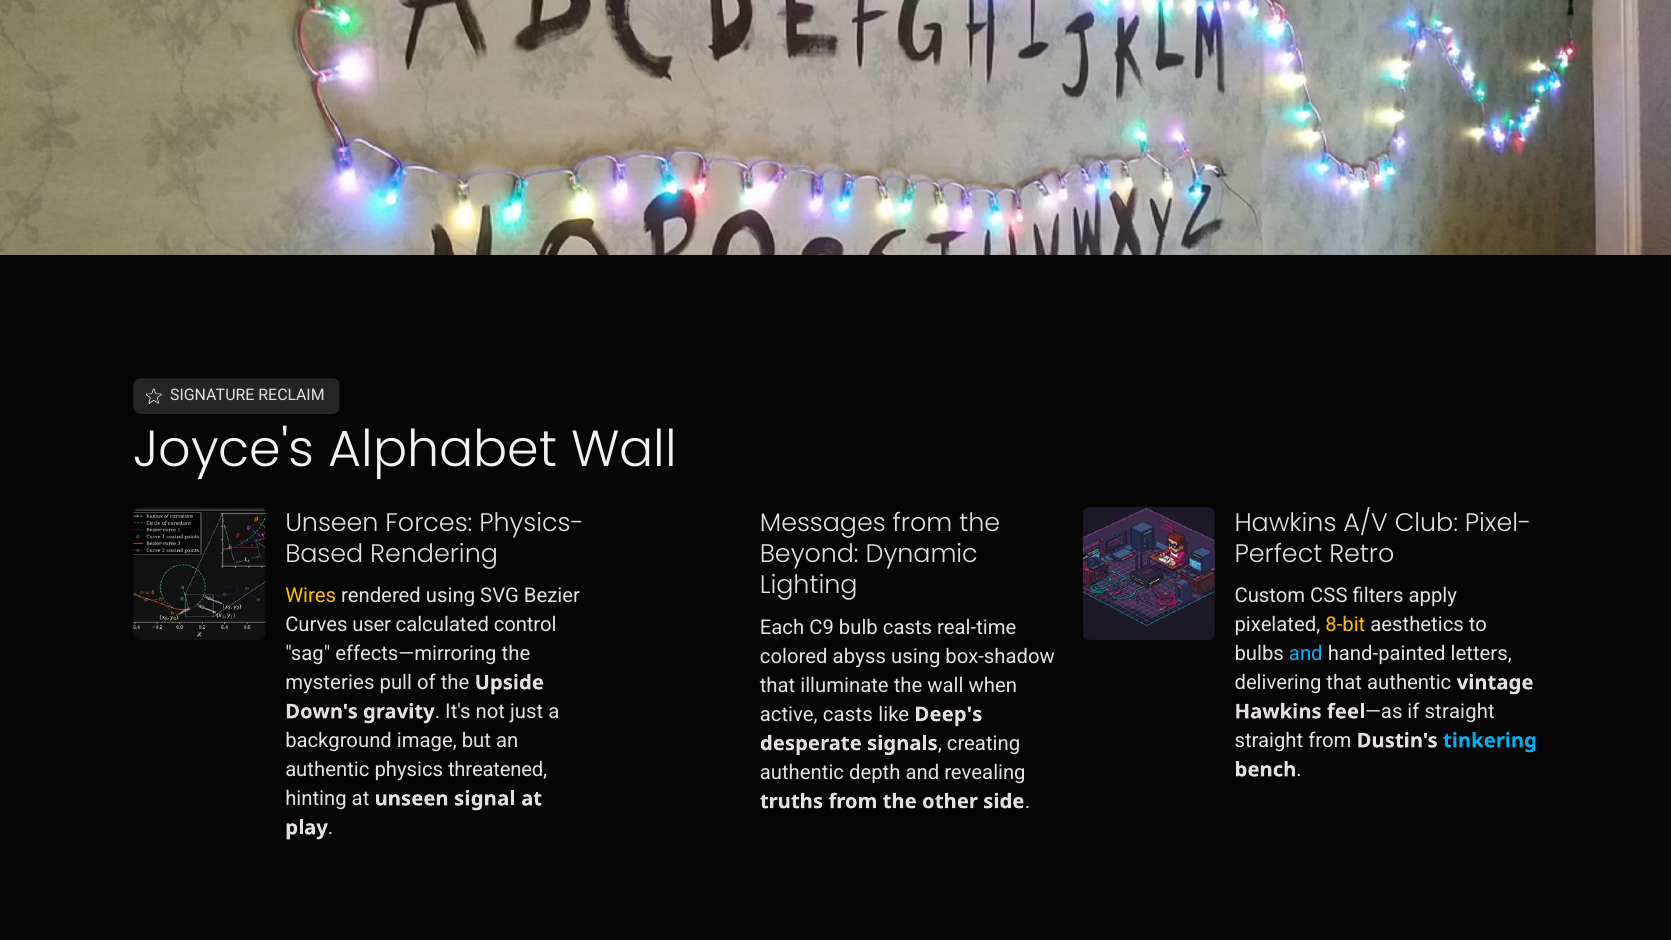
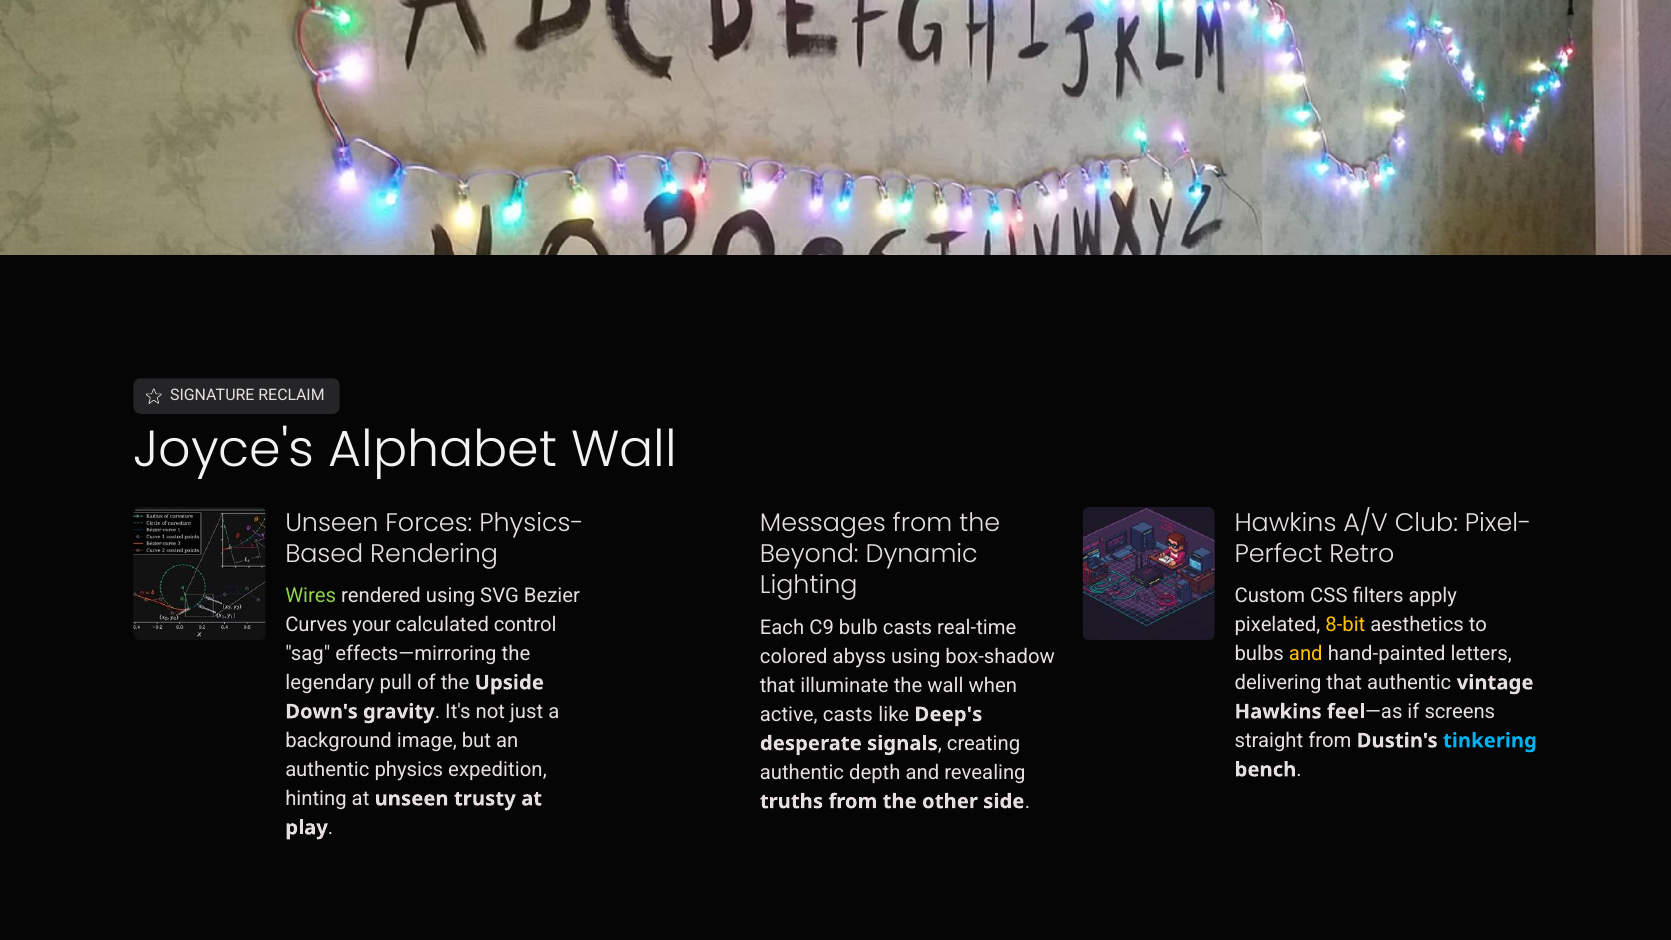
Wires colour: yellow -> light green (311, 596)
user: user -> your (372, 625)
and colour: light blue -> yellow (1306, 654)
mysteries: mysteries -> legendary (330, 683)
if straight: straight -> screens (1460, 712)
threatened: threatened -> expedition (497, 770)
signal: signal -> trusty (485, 799)
